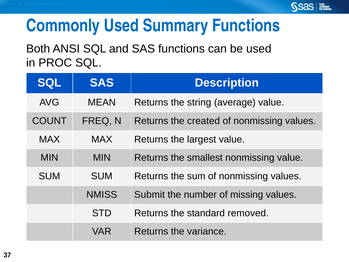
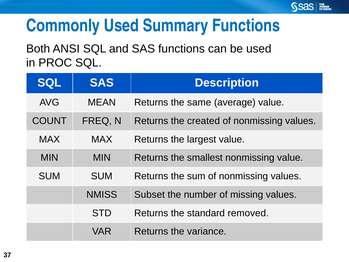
string: string -> same (199, 102)
Submit: Submit -> Subset (150, 194)
